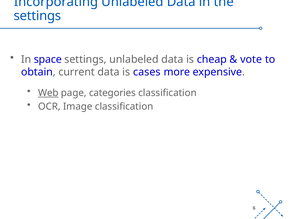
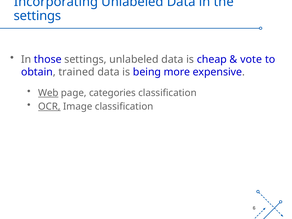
space: space -> those (48, 59)
current: current -> trained (77, 72)
cases: cases -> being (147, 72)
OCR underline: none -> present (49, 107)
